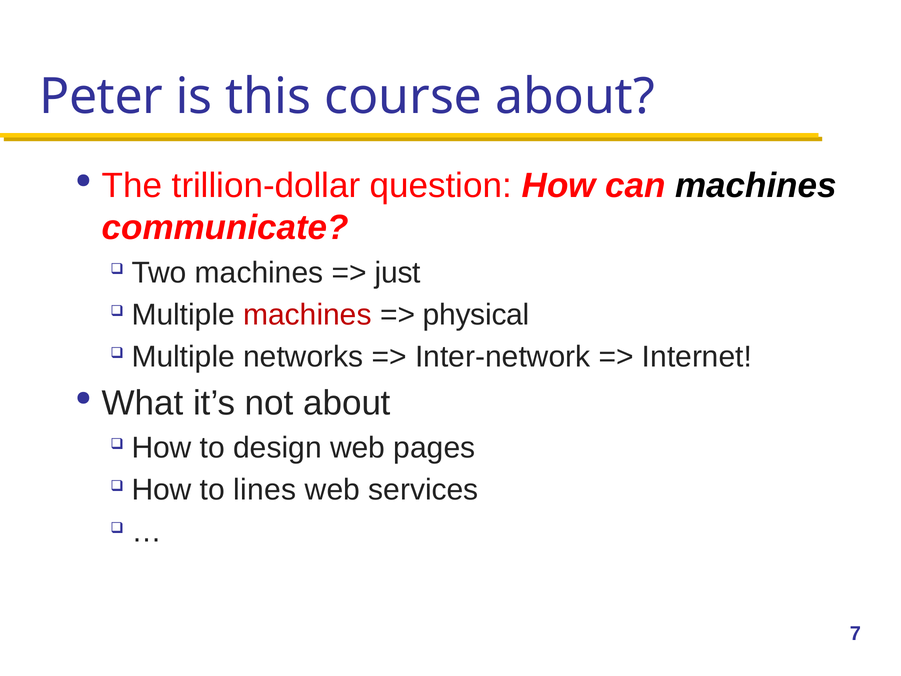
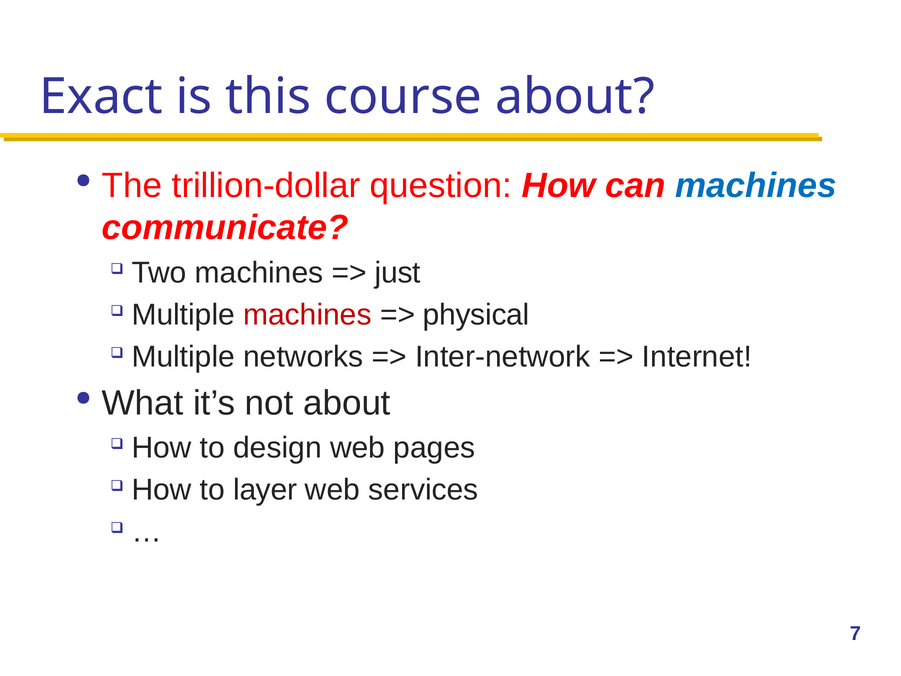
Peter: Peter -> Exact (101, 97)
machines colour: black -> blue (756, 186)
lines: lines -> layer (265, 490)
